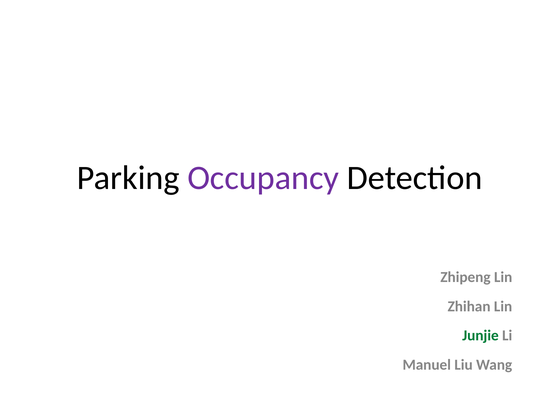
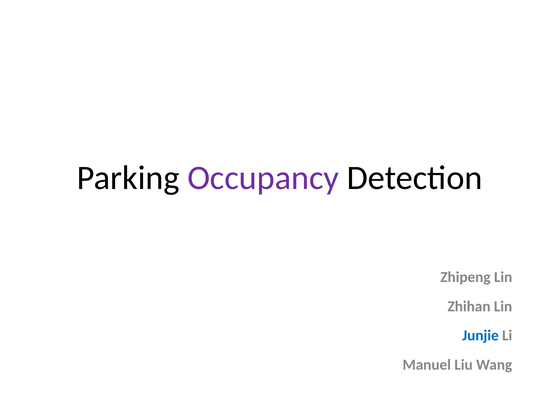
Junjie colour: green -> blue (480, 336)
